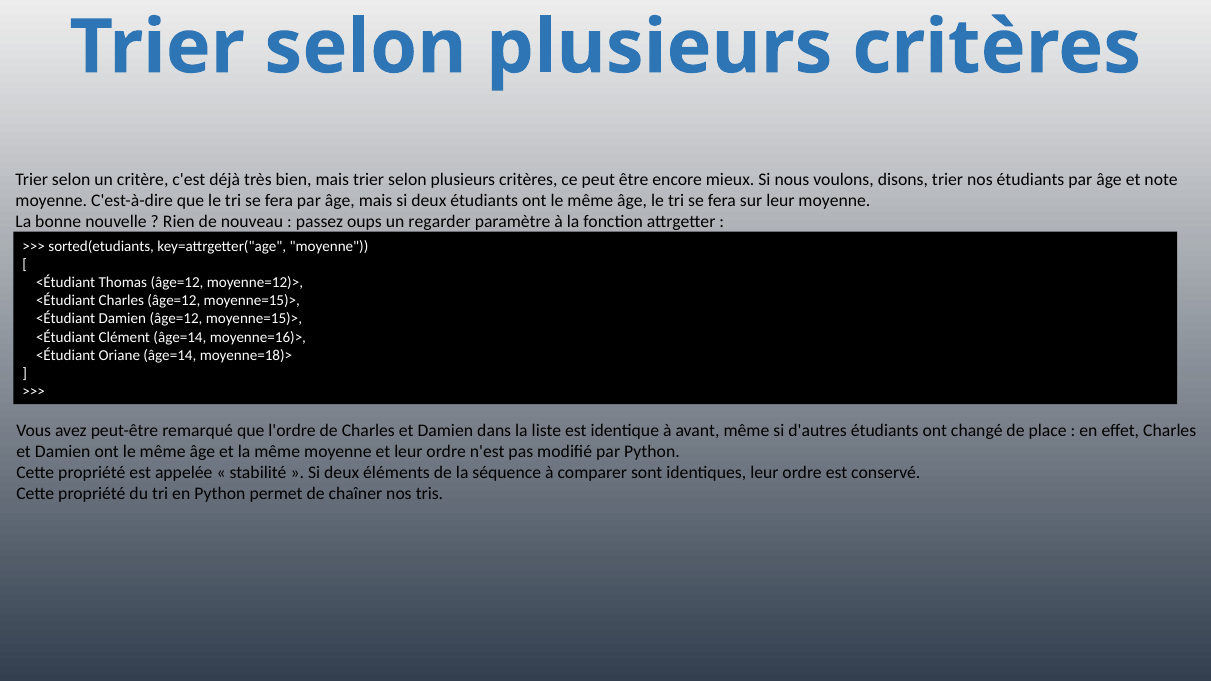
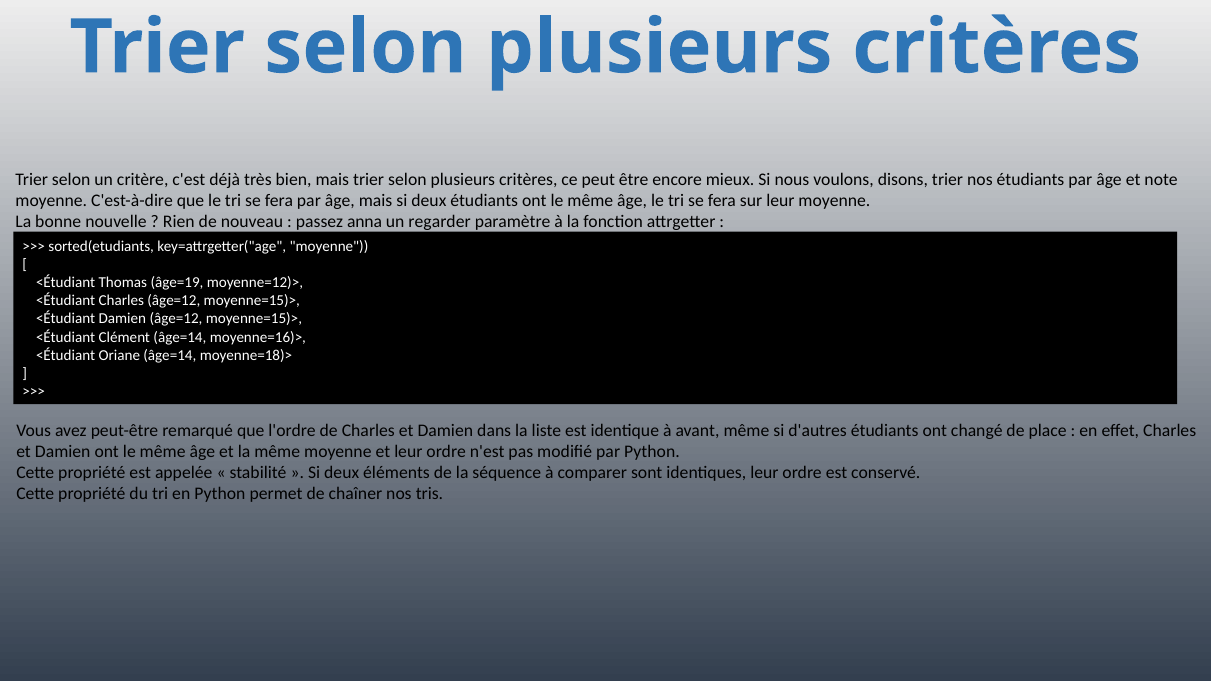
oups: oups -> anna (365, 222)
Thomas âge=12: âge=12 -> âge=19 (177, 283)
